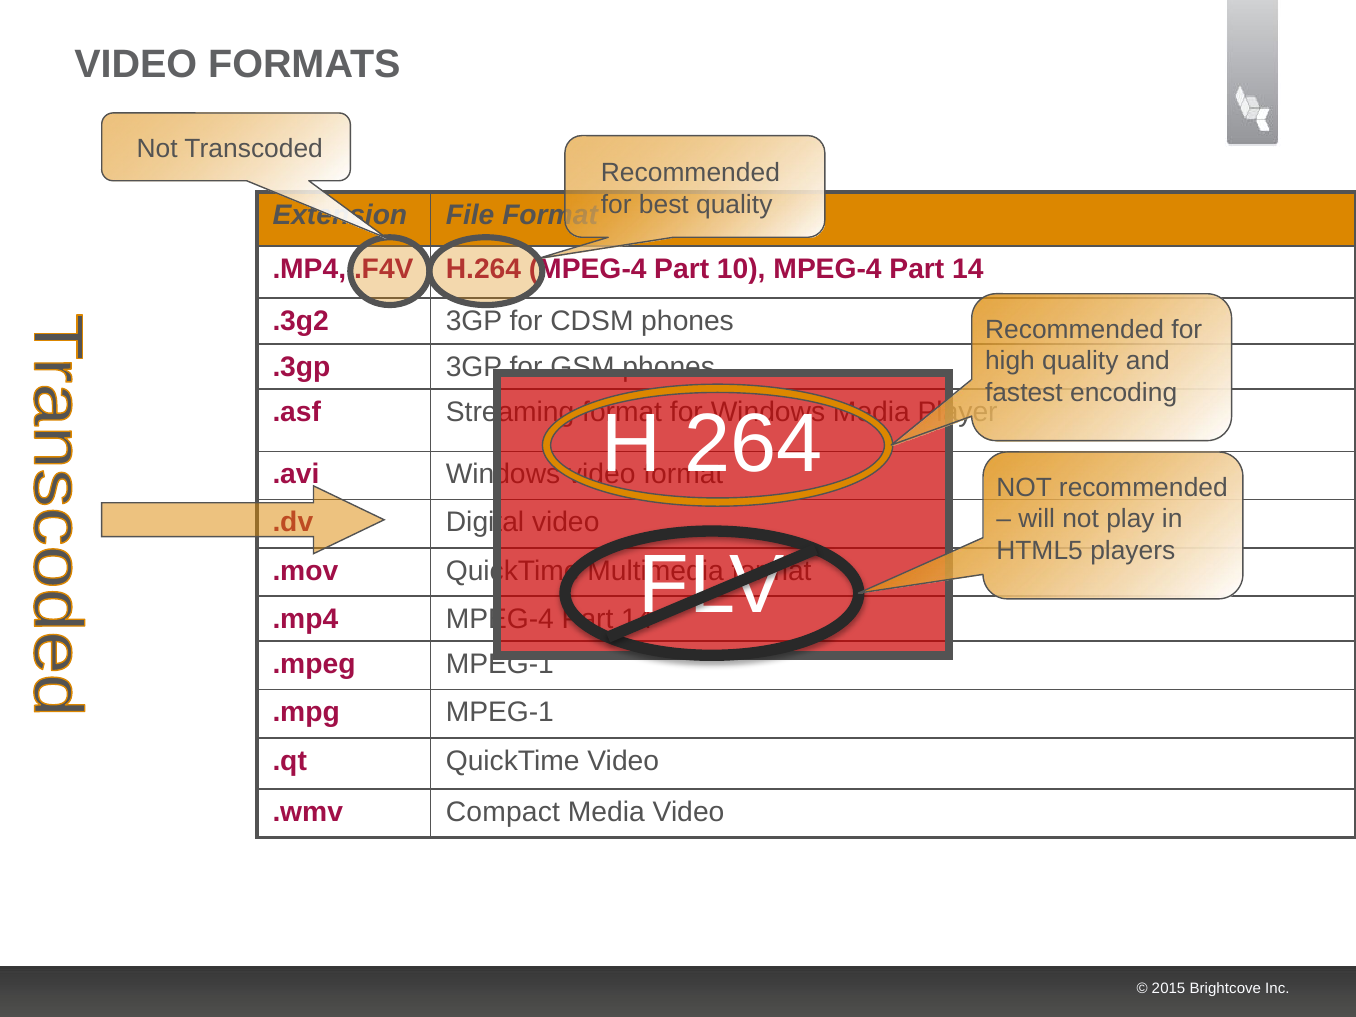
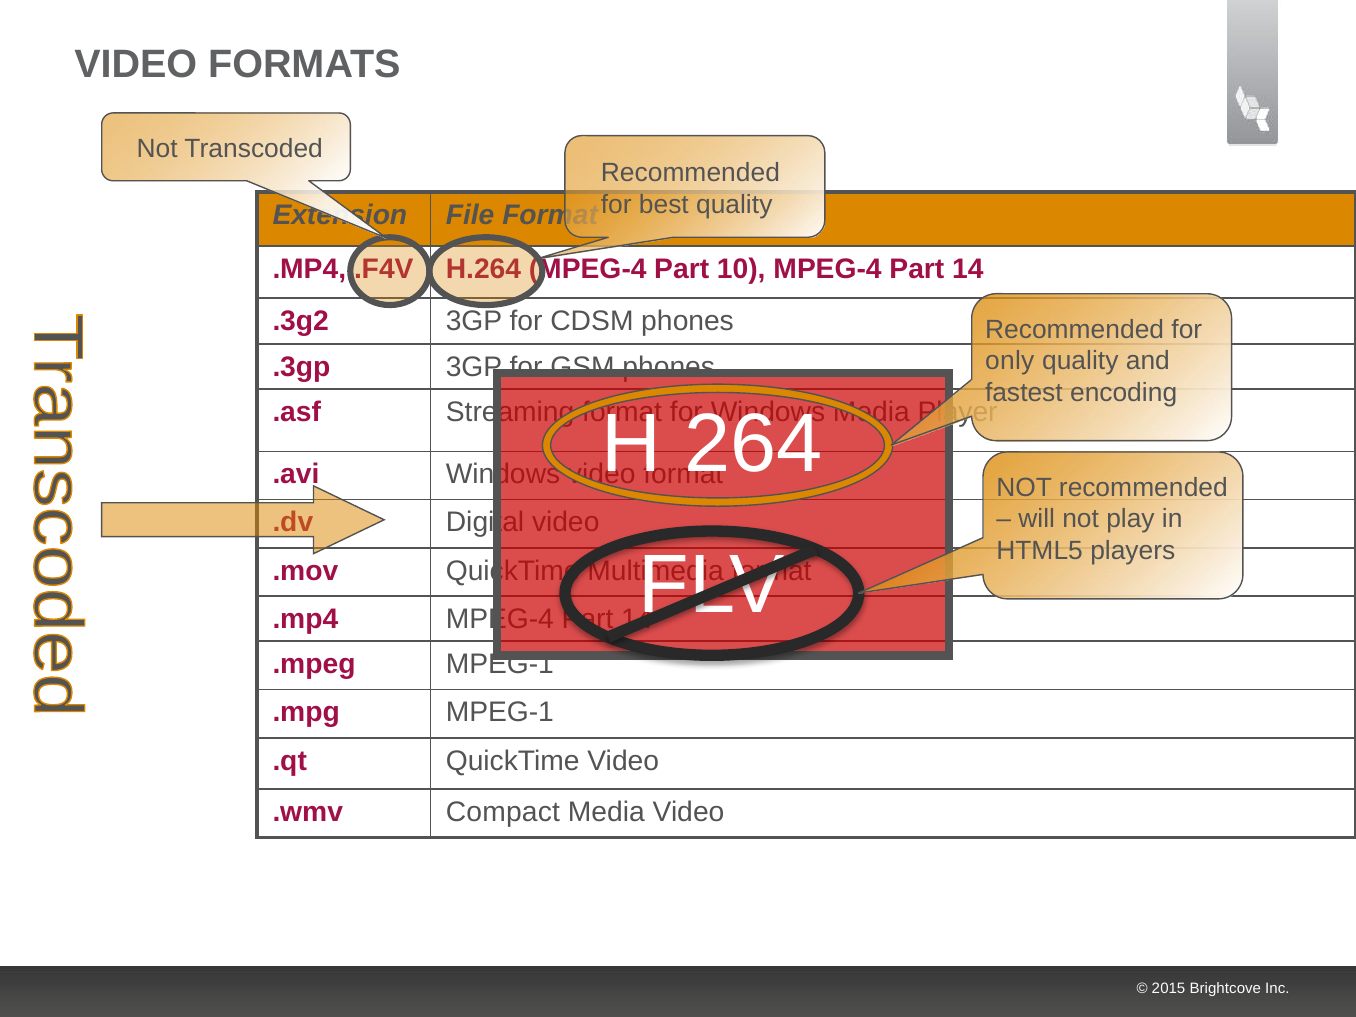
high: high -> only (1010, 361)
